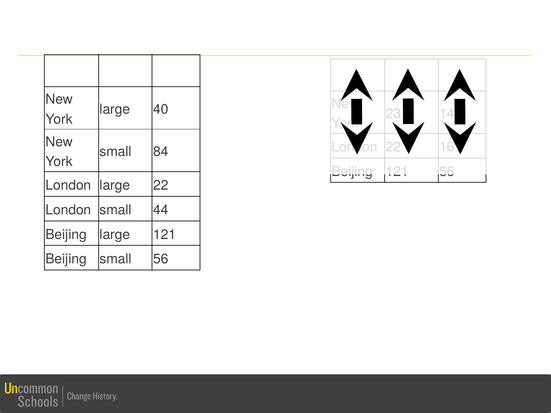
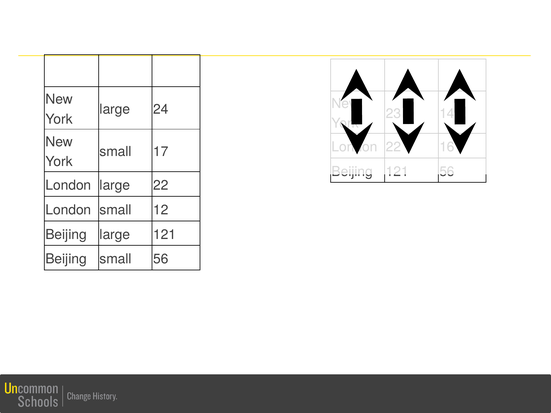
40: 40 -> 24 (161, 109)
84: 84 -> 17 (161, 152)
44: 44 -> 12 (161, 210)
